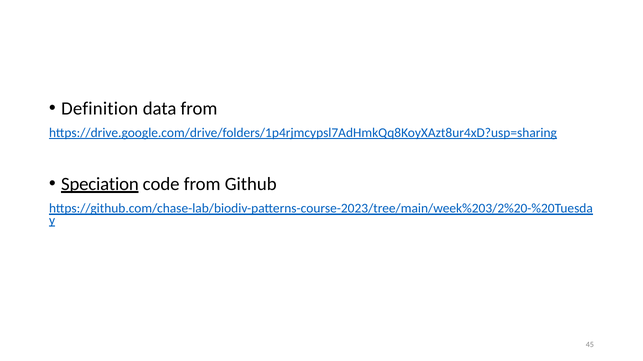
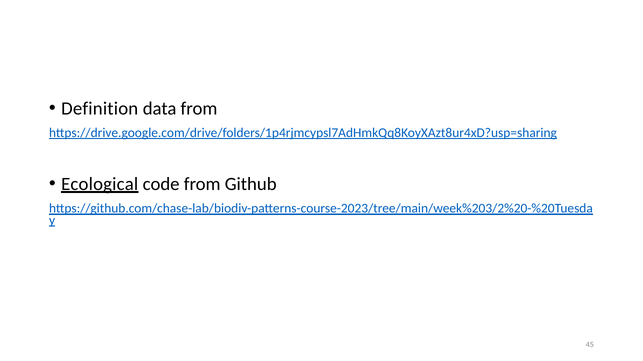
Speciation: Speciation -> Ecological (100, 184)
